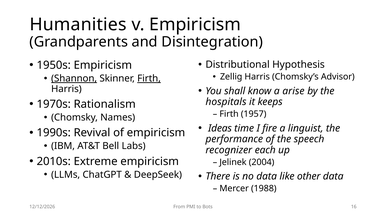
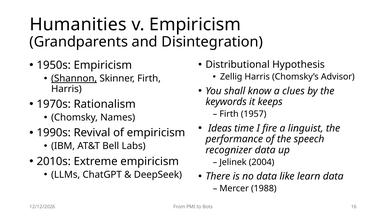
Firth underline: present -> none (149, 79)
arise: arise -> clues (293, 91)
hospitals: hospitals -> keywords (226, 102)
recognizer each: each -> data (265, 150)
other: other -> learn (309, 176)
